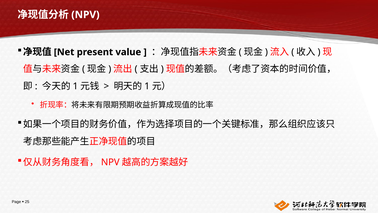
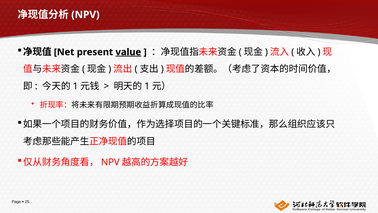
value underline: none -> present (128, 52)
